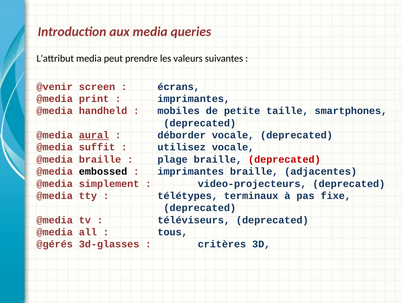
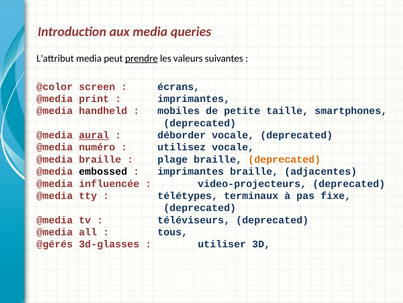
prendre underline: none -> present (141, 58)
@venir: @venir -> @color (55, 86)
suffit: suffit -> numéro (97, 147)
deprecated colour: red -> orange (284, 159)
simplement: simplement -> influencée (109, 183)
critères: critères -> utiliser (222, 244)
